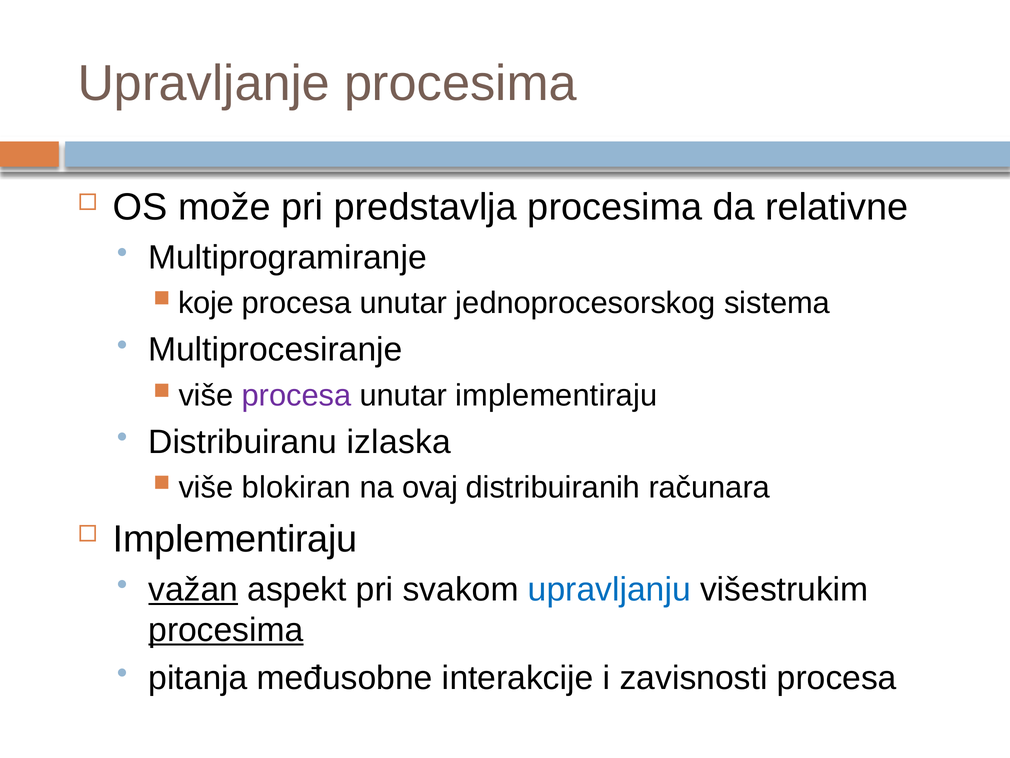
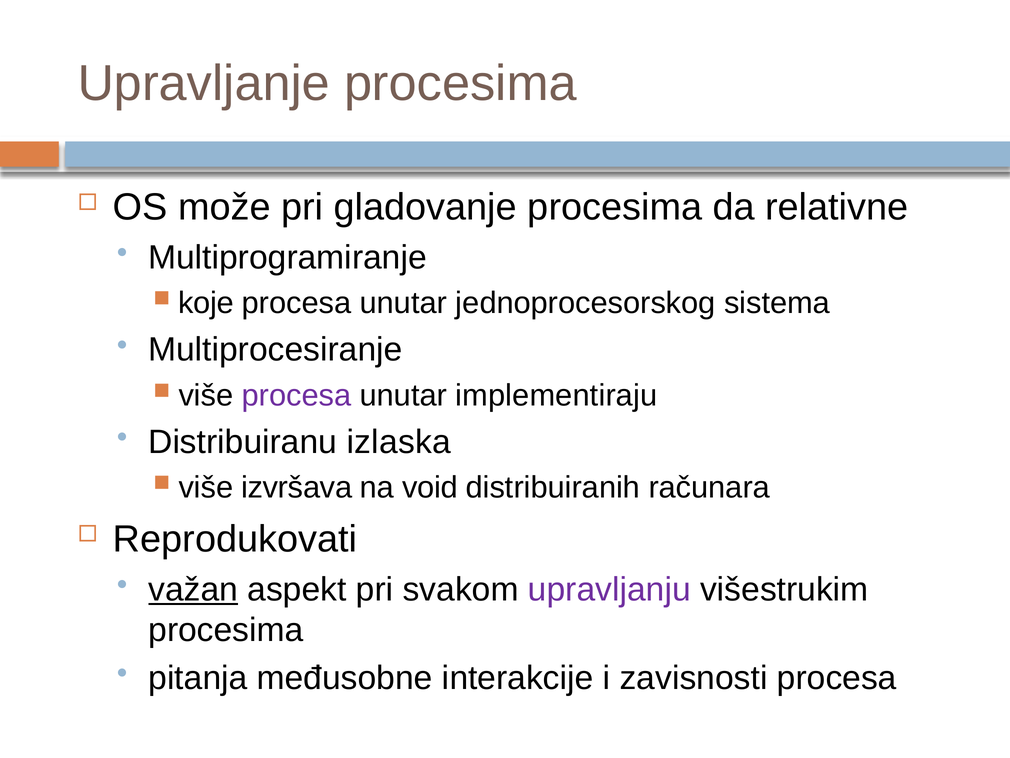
predstavlja: predstavlja -> gladovanje (425, 207)
blokiran: blokiran -> izvršava (297, 487)
ovaj: ovaj -> void (430, 487)
Implementiraju: Implementiraju -> Reprodukovati (235, 539)
upravljanju colour: blue -> purple (609, 589)
procesima underline: present -> none (226, 630)
